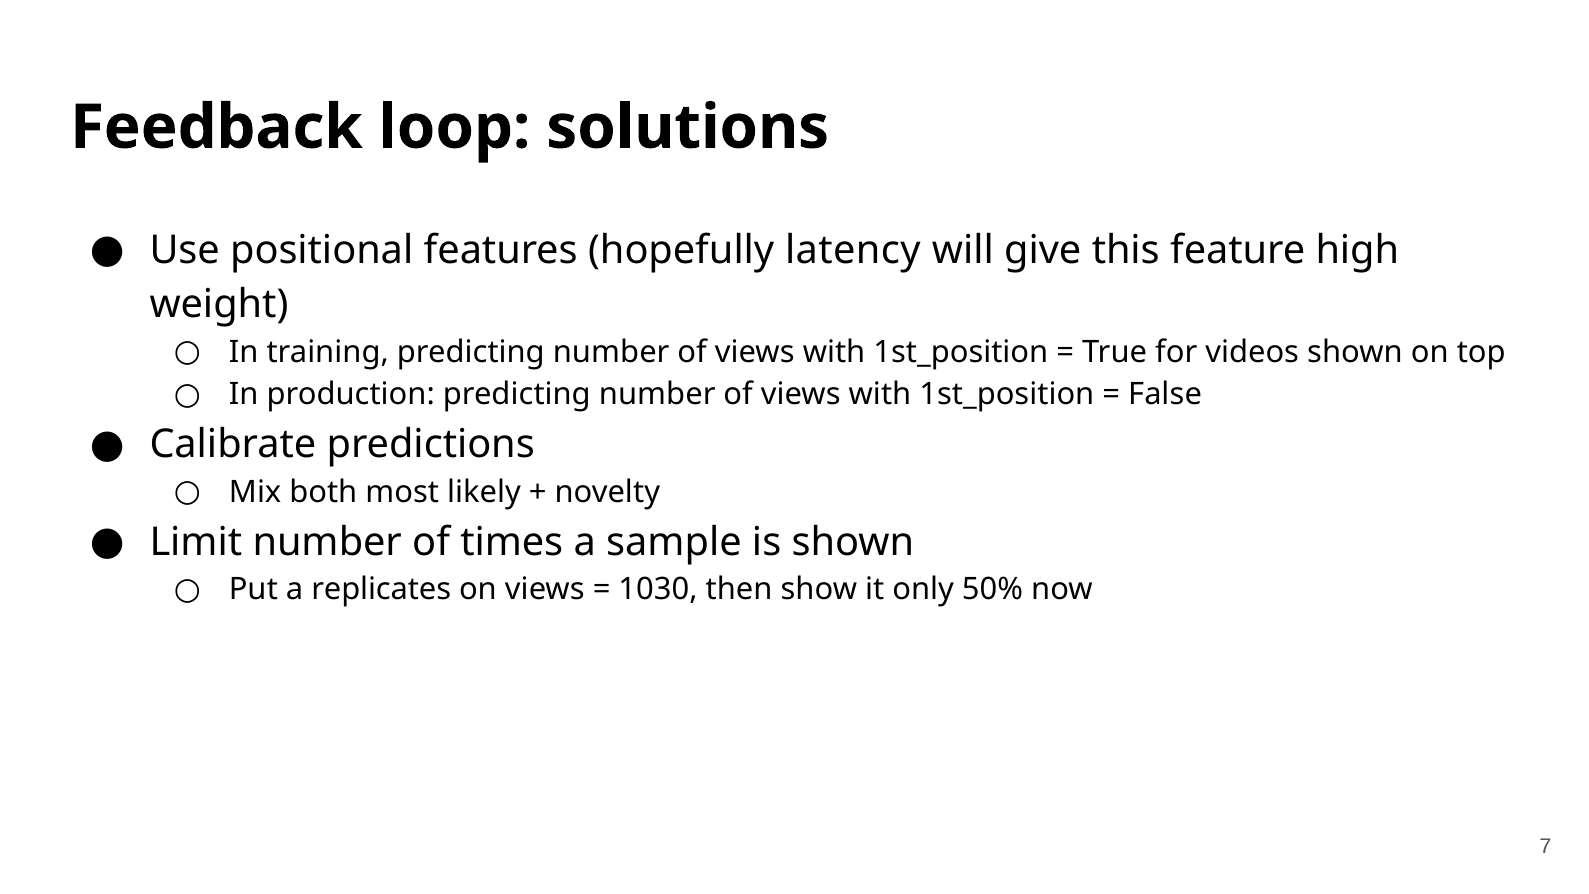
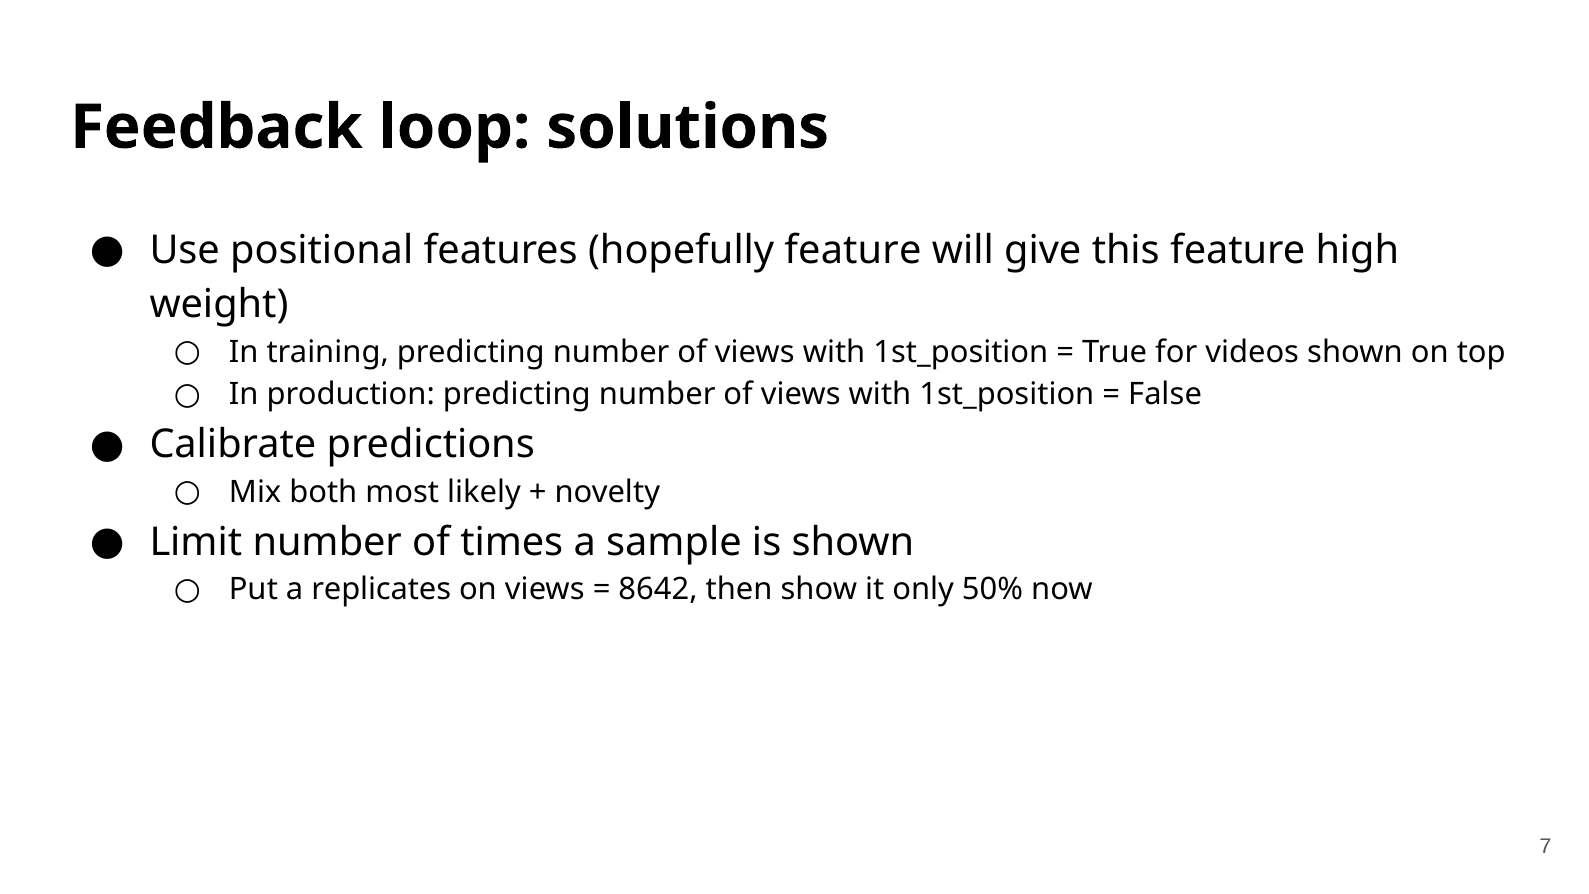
hopefully latency: latency -> feature (853, 250)
1030: 1030 -> 8642 (658, 589)
